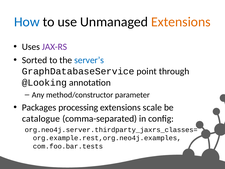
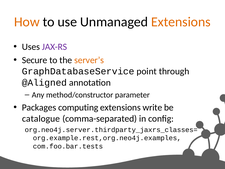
How colour: blue -> orange (27, 22)
Sorted: Sorted -> Secure (35, 60)
server’s colour: blue -> orange (89, 60)
@Looking: @Looking -> @Aligned (44, 83)
processing: processing -> computing (78, 107)
scale: scale -> write (152, 107)
